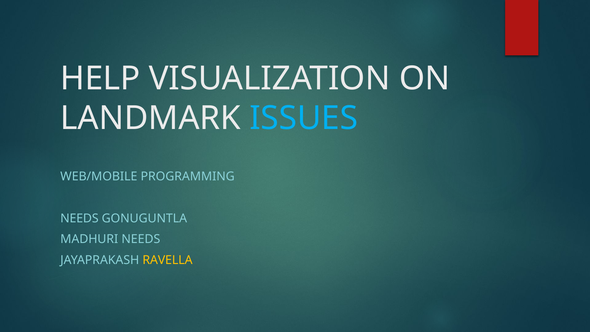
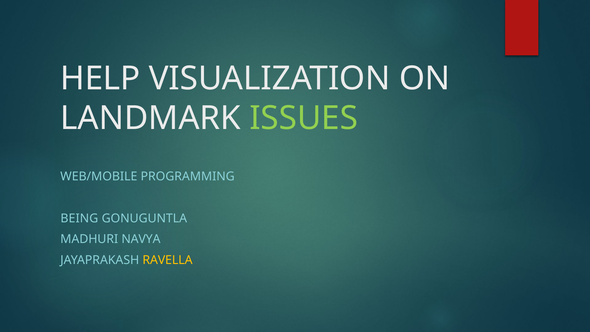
ISSUES colour: light blue -> light green (304, 118)
NEEDS: NEEDS -> BEING (79, 218)
MADHURI NEEDS: NEEDS -> NAVYA (141, 239)
